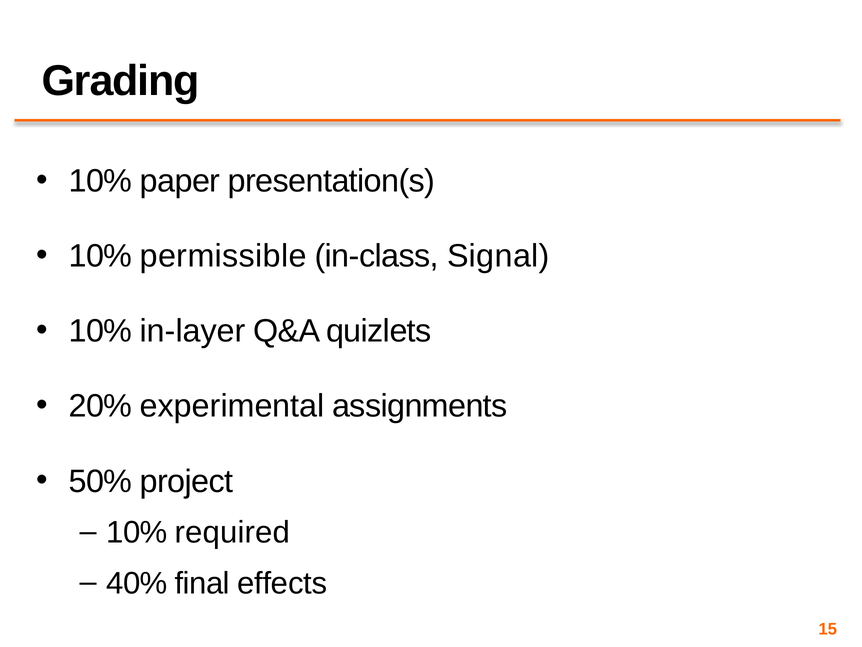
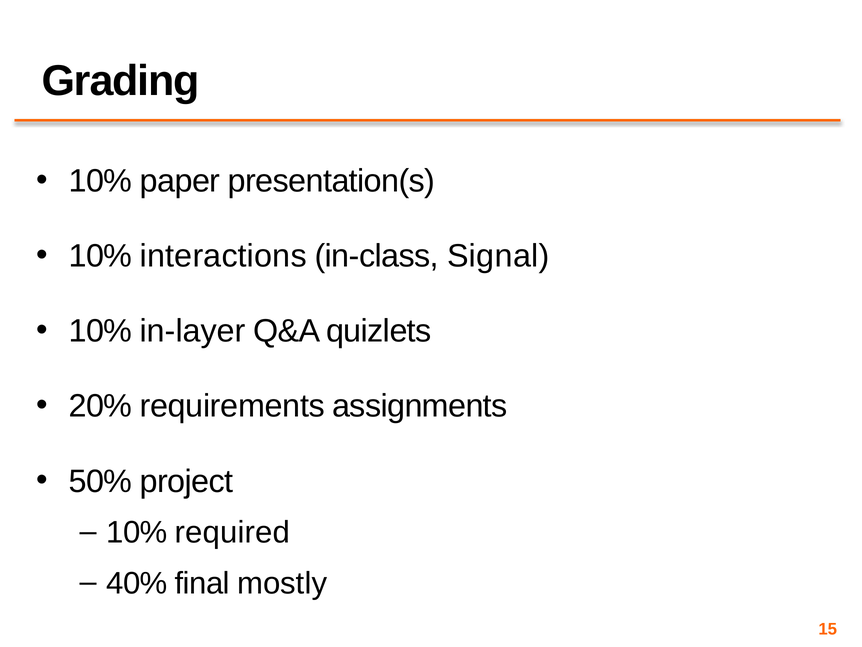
permissible: permissible -> interactions (223, 256)
experimental: experimental -> requirements (232, 406)
effects: effects -> mostly (282, 583)
